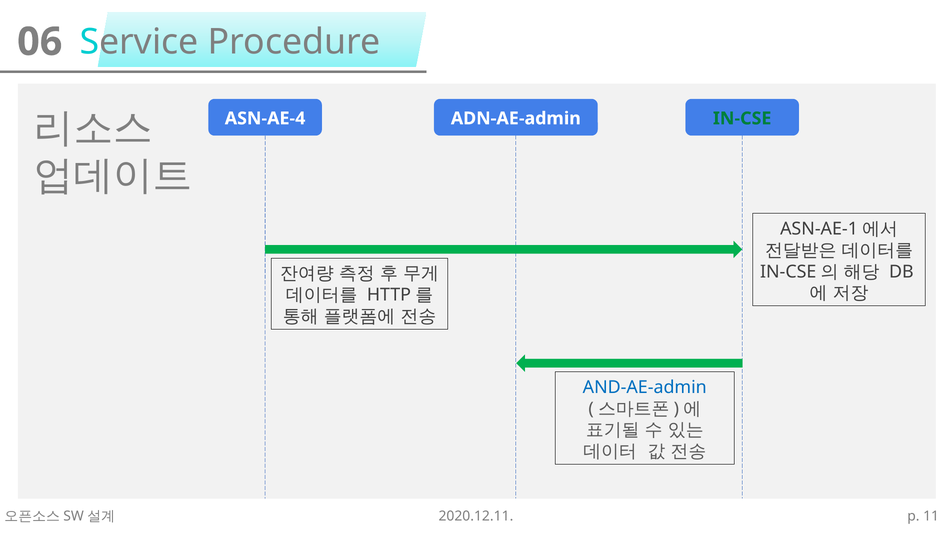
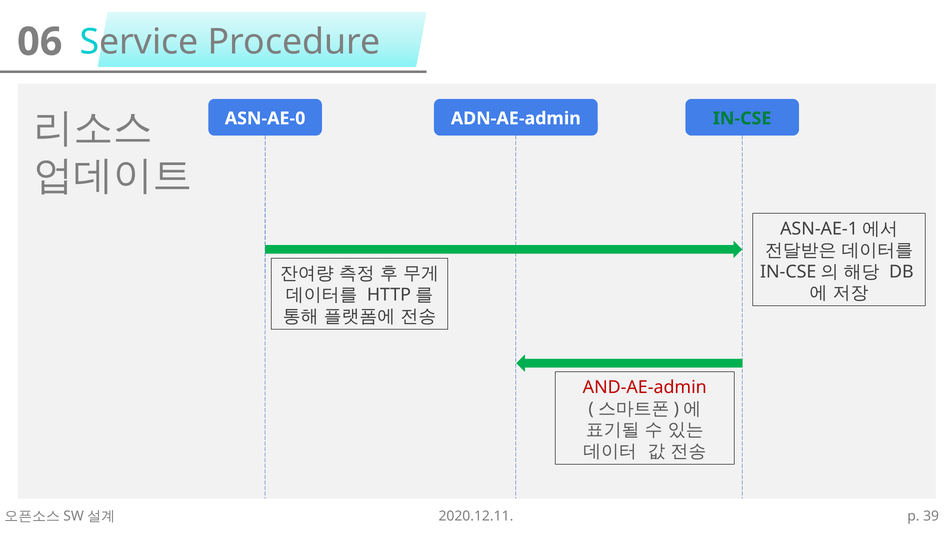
ASN-AE-4: ASN-AE-4 -> ASN-AE-0 (265, 119)
AND-AE-admin colour: blue -> red (645, 388)
11: 11 -> 39 (931, 517)
